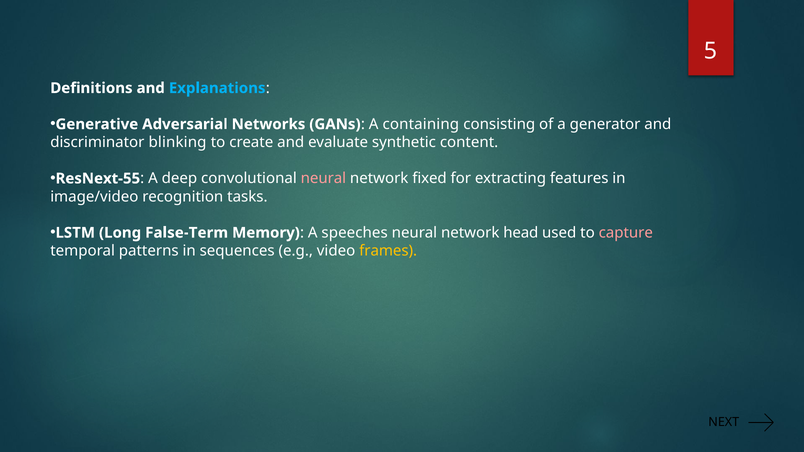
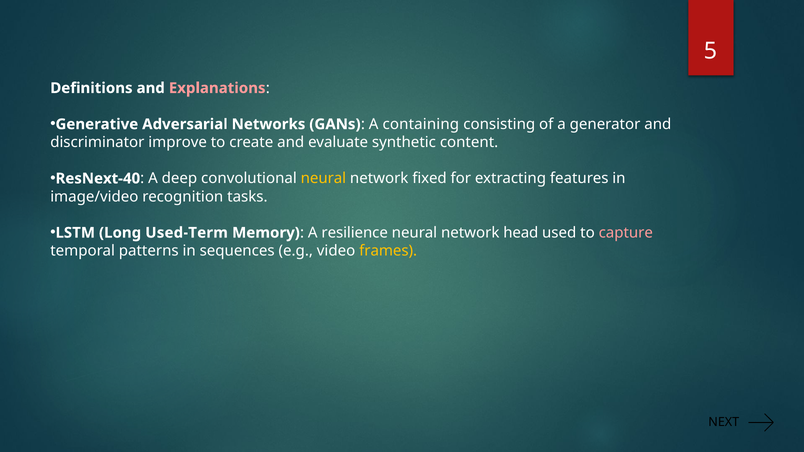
Explanations colour: light blue -> pink (217, 88)
blinking: blinking -> improve (178, 142)
ResNext-55: ResNext-55 -> ResNext-40 (98, 179)
neural colour: pink -> yellow (323, 179)
False-Term: False-Term -> Used-Term (187, 233)
speeches: speeches -> resilience (355, 233)
